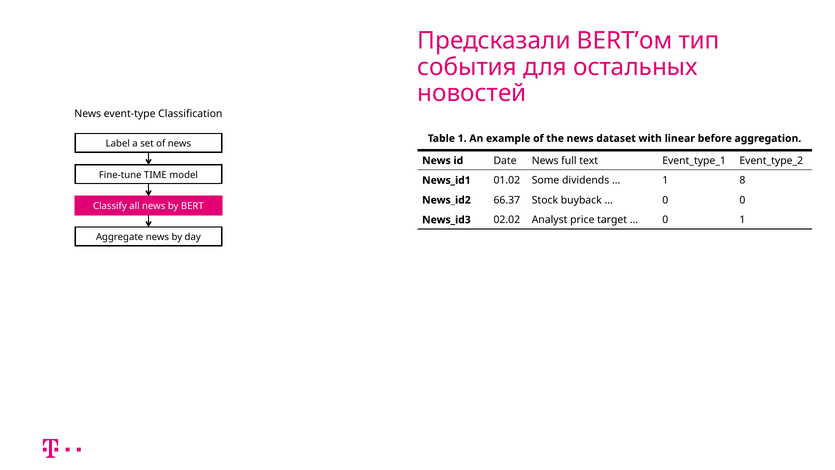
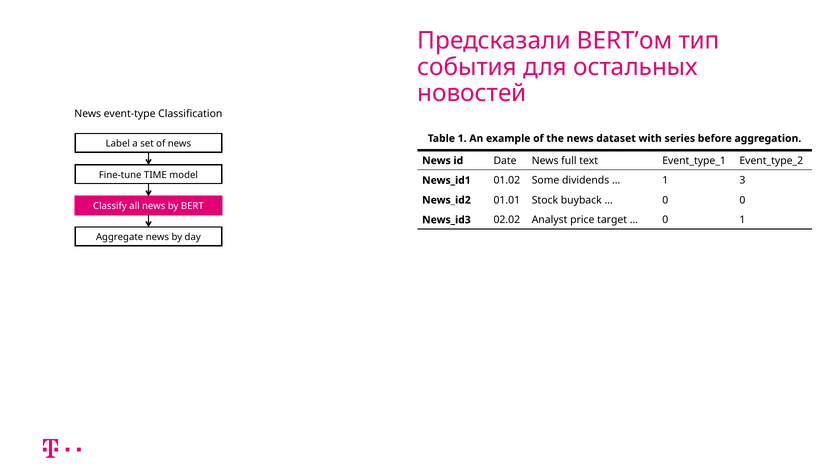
linear: linear -> series (680, 138)
8: 8 -> 3 (742, 180)
66.37: 66.37 -> 01.01 (507, 200)
